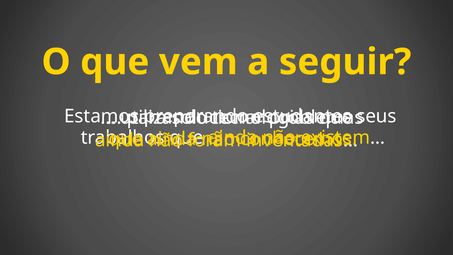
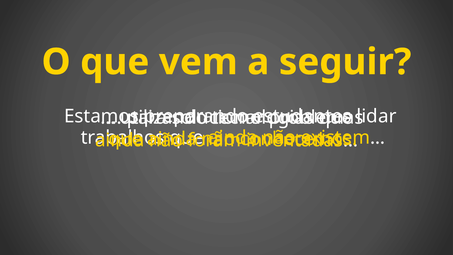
seus: seus -> lidar (376, 116)
